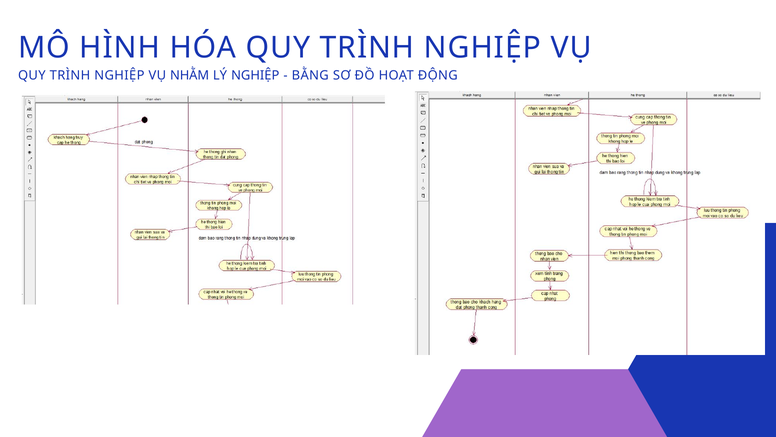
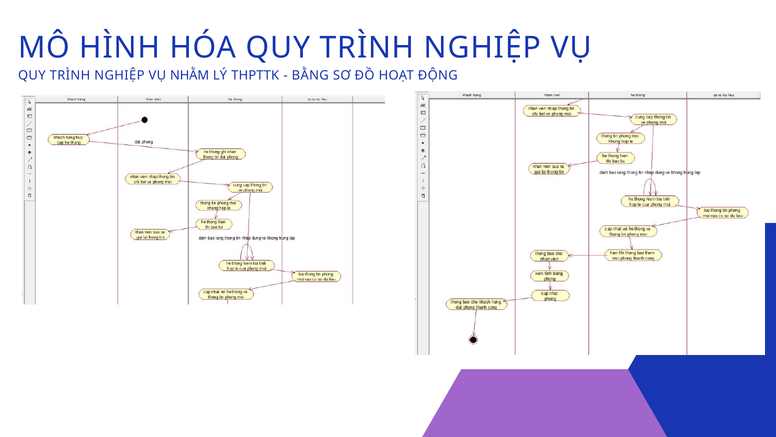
LÝ NGHIỆP: NGHIỆP -> THPTTK (255, 75)
